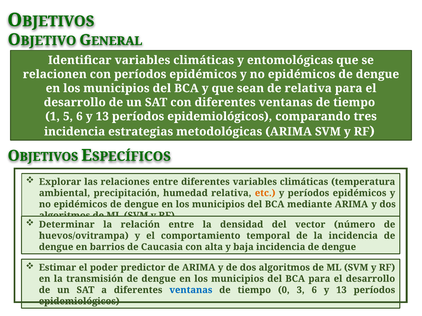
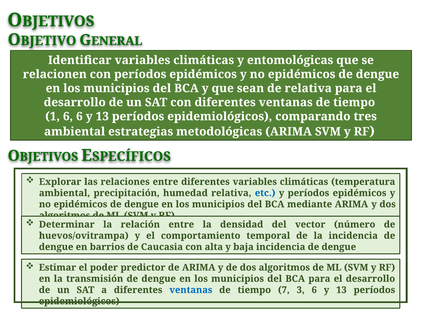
1 5: 5 -> 6 (68, 117)
incidencia: incidencia -> ambiental (75, 132)
etc colour: orange -> blue (265, 193)
0: 0 -> 7 (284, 290)
